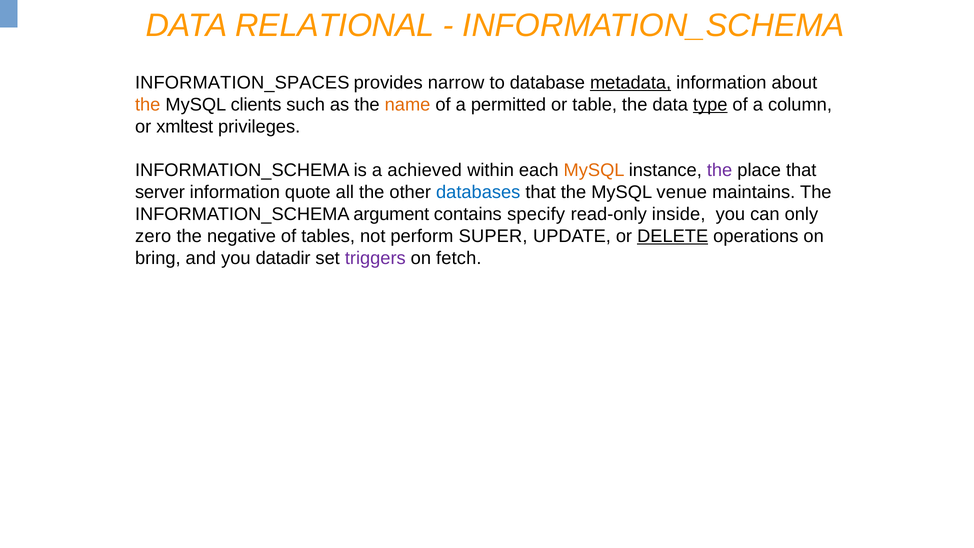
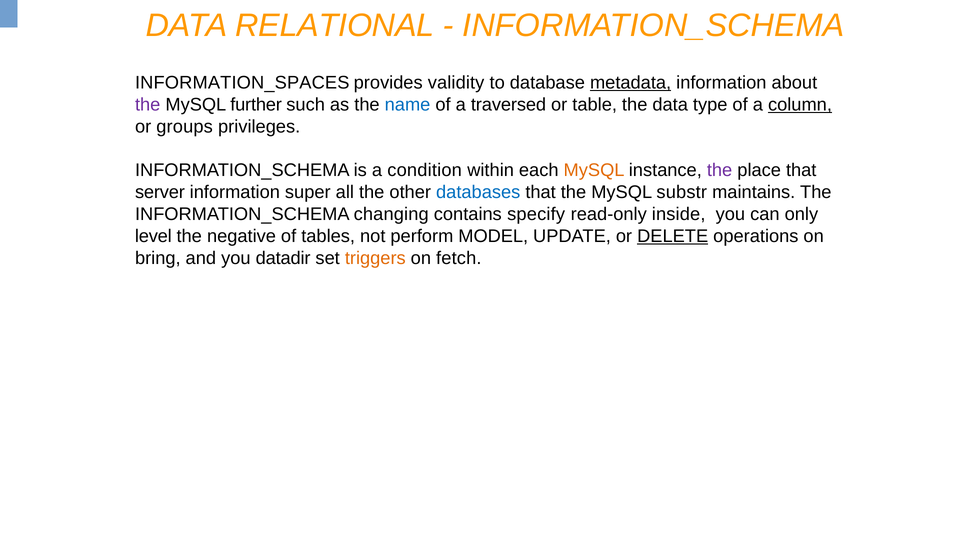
narrow: narrow -> validity (456, 83)
the colour: orange -> purple (148, 105)
clients: clients -> further (256, 105)
name colour: orange -> blue (408, 105)
permitted: permitted -> traversed (509, 105)
type underline: present -> none (710, 105)
column underline: none -> present (800, 105)
xmltest: xmltest -> groups (185, 127)
achieved: achieved -> condition (425, 170)
quote: quote -> super (308, 192)
venue: venue -> substr (682, 192)
argument: argument -> changing (391, 214)
zero: zero -> level (153, 236)
SUPER: SUPER -> MODEL (493, 236)
triggers colour: purple -> orange (375, 258)
